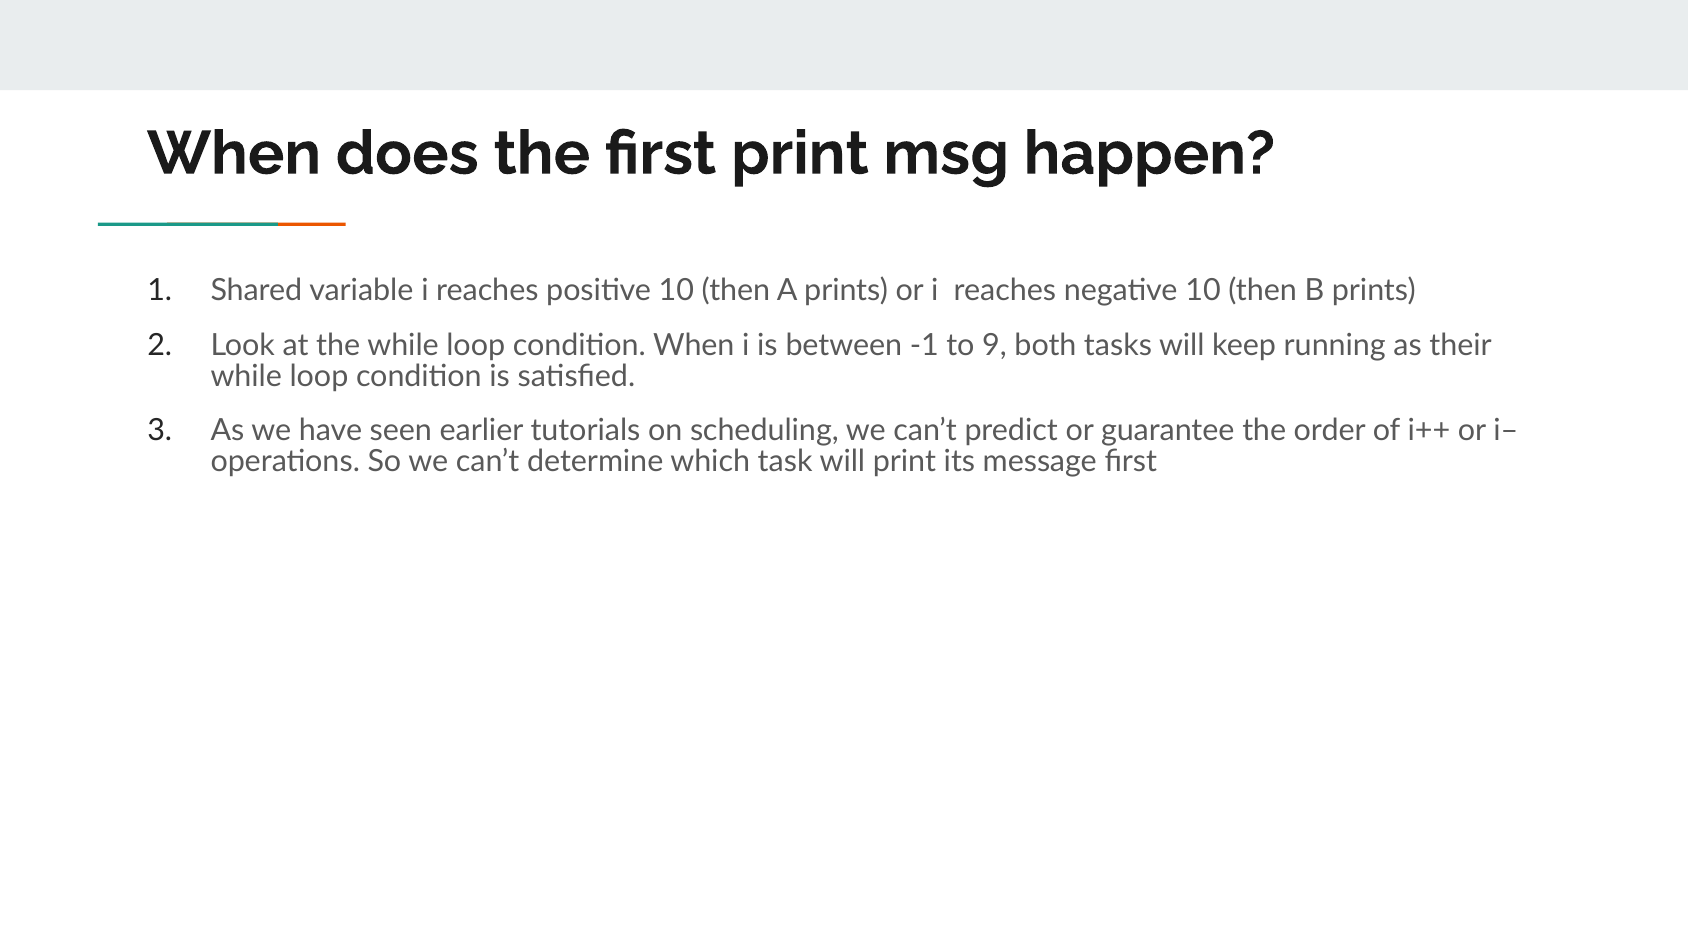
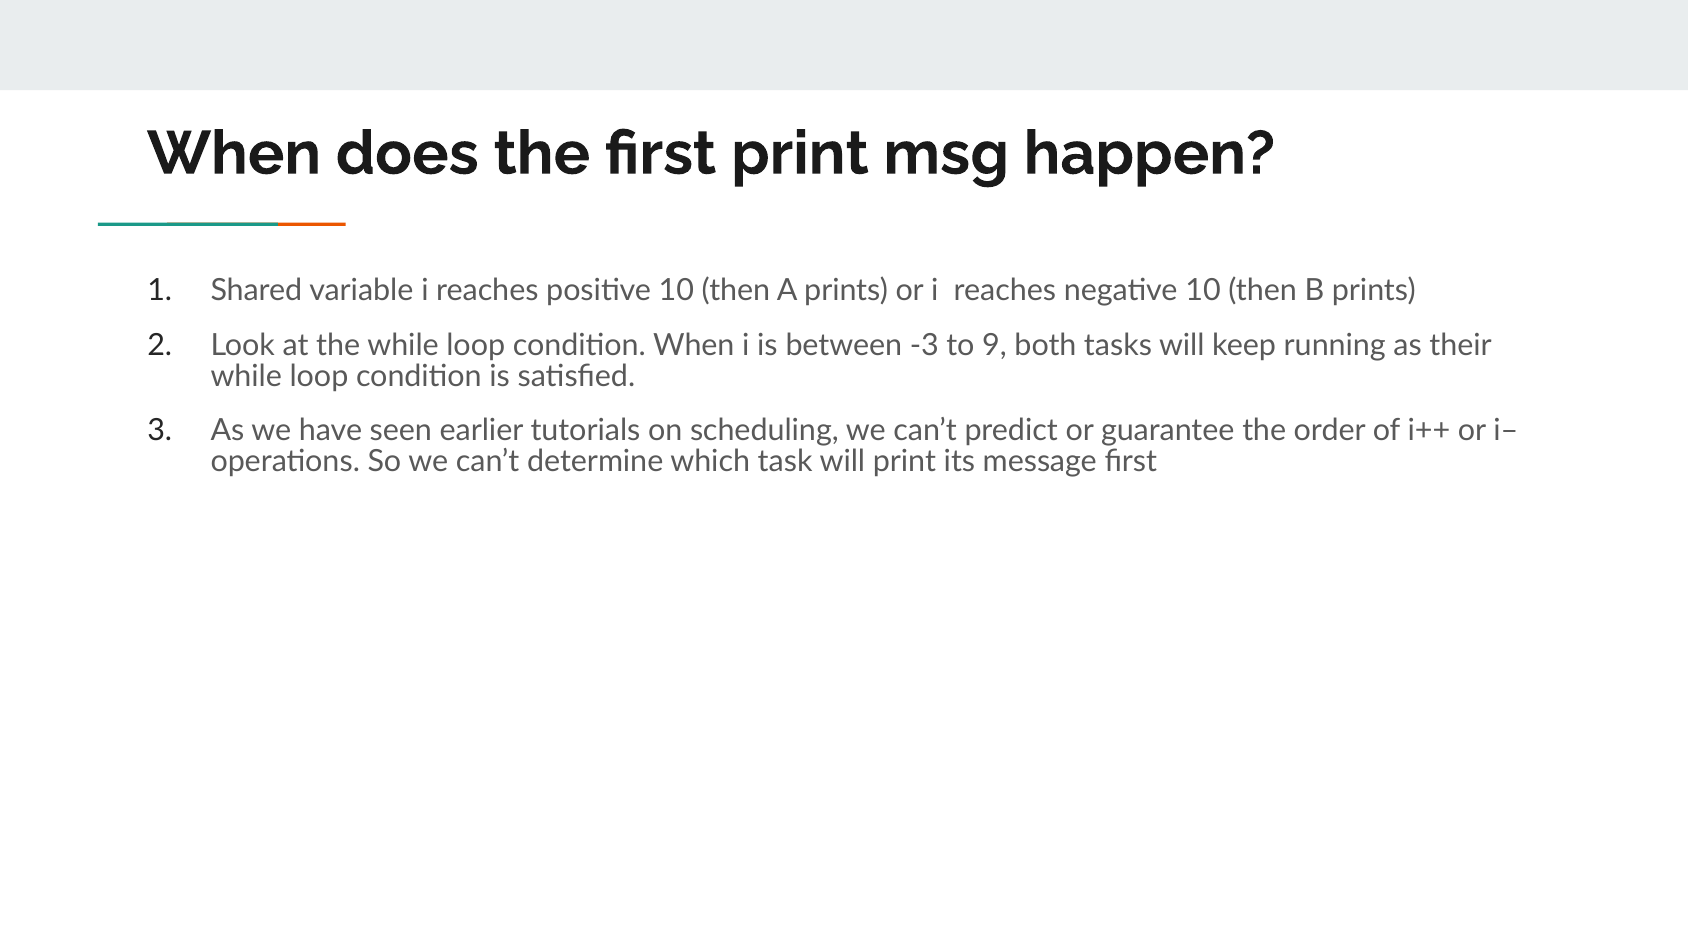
-1: -1 -> -3 (924, 345)
